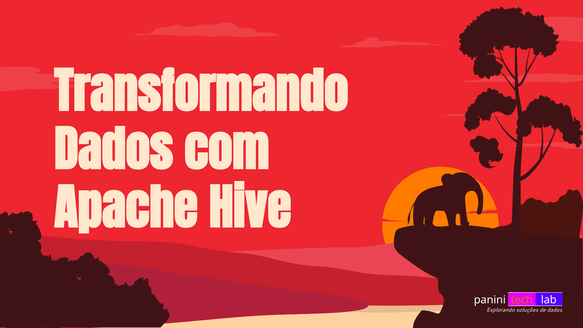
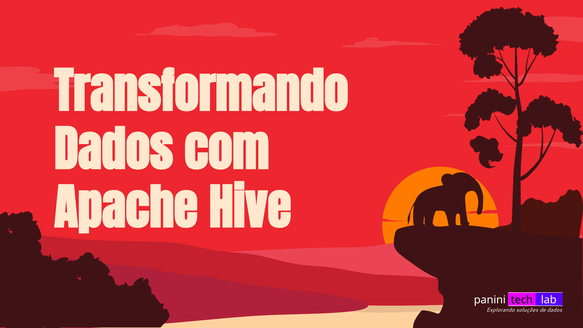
tech colour: orange -> black (522, 300)
